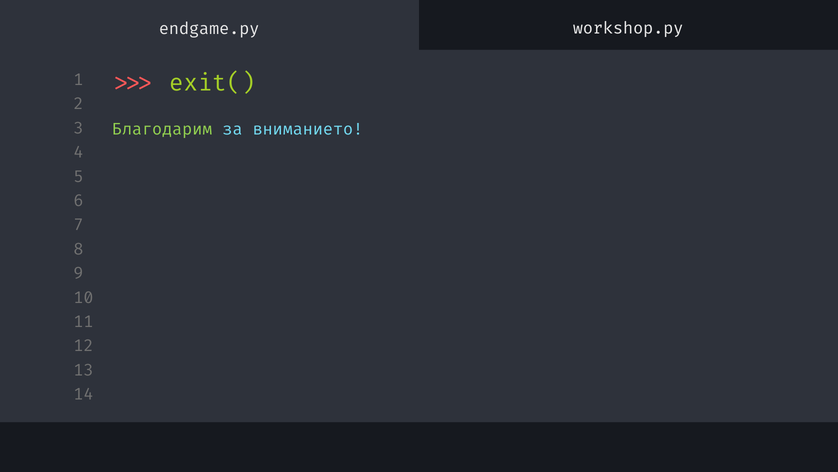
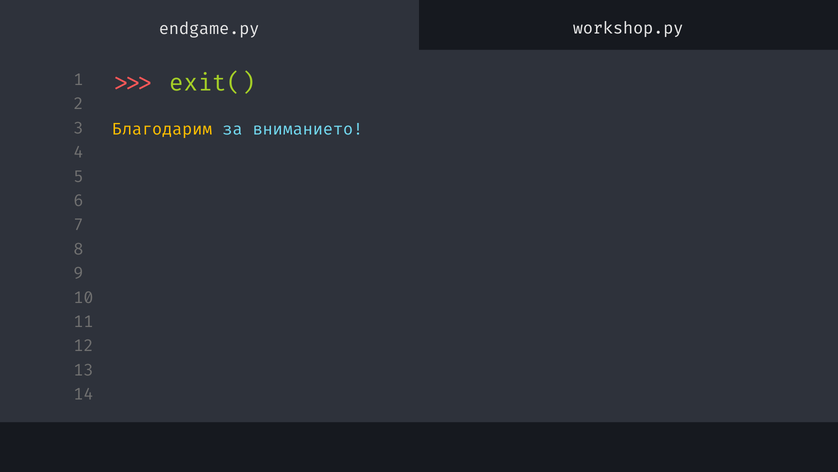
Благодарим colour: light green -> yellow (162, 129)
